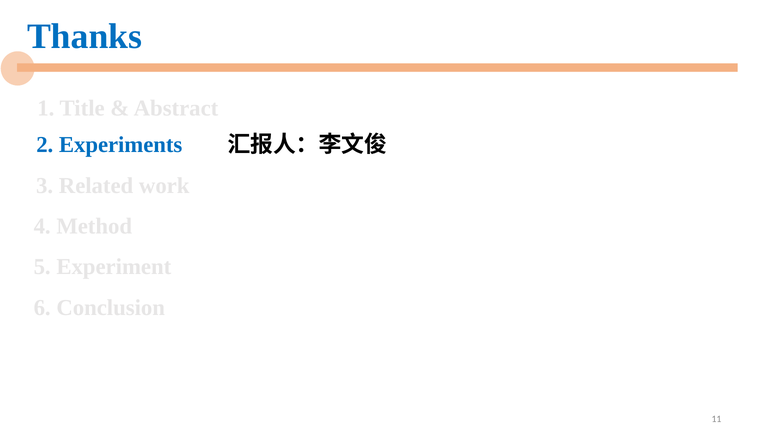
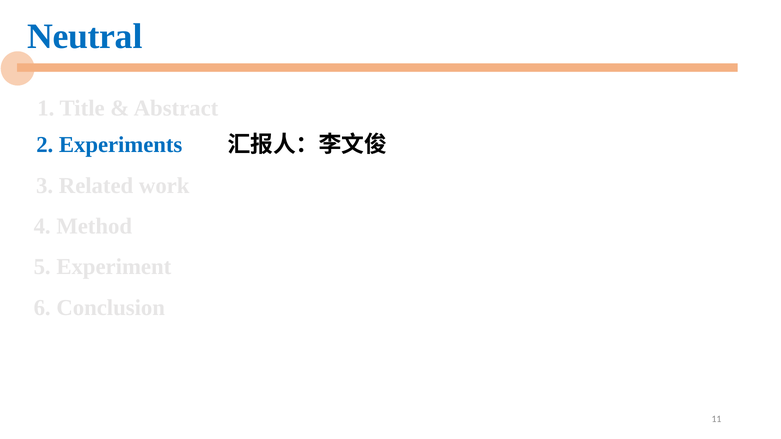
Thanks: Thanks -> Neutral (85, 37)
